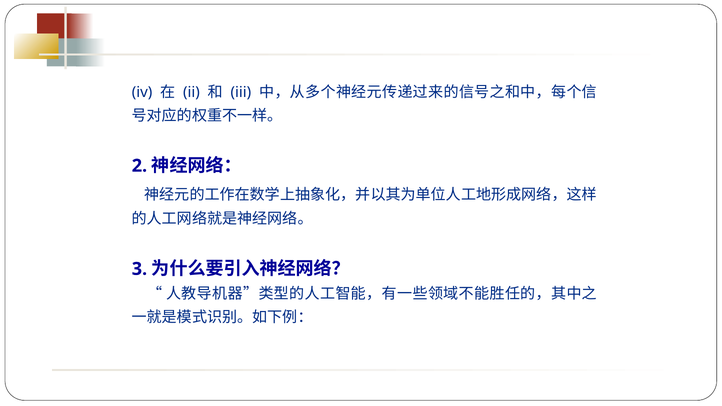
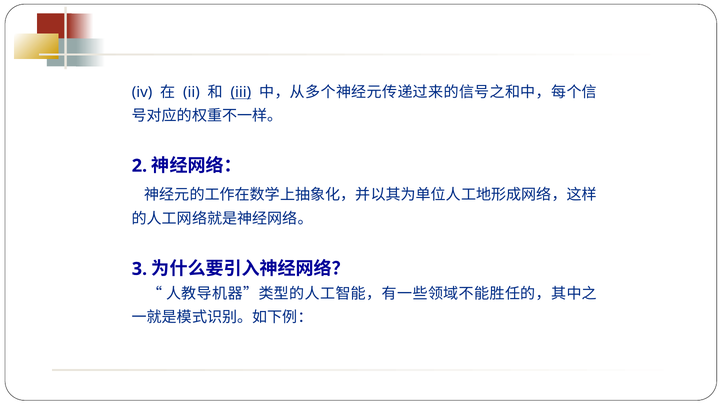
iii underline: none -> present (241, 92)
